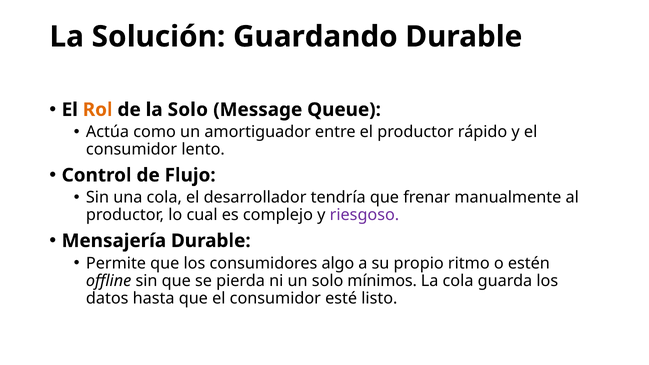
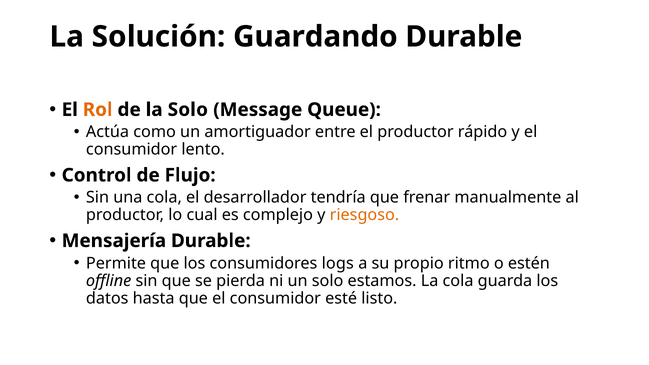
riesgoso colour: purple -> orange (364, 215)
algo: algo -> logs (338, 263)
mínimos: mínimos -> estamos (382, 281)
